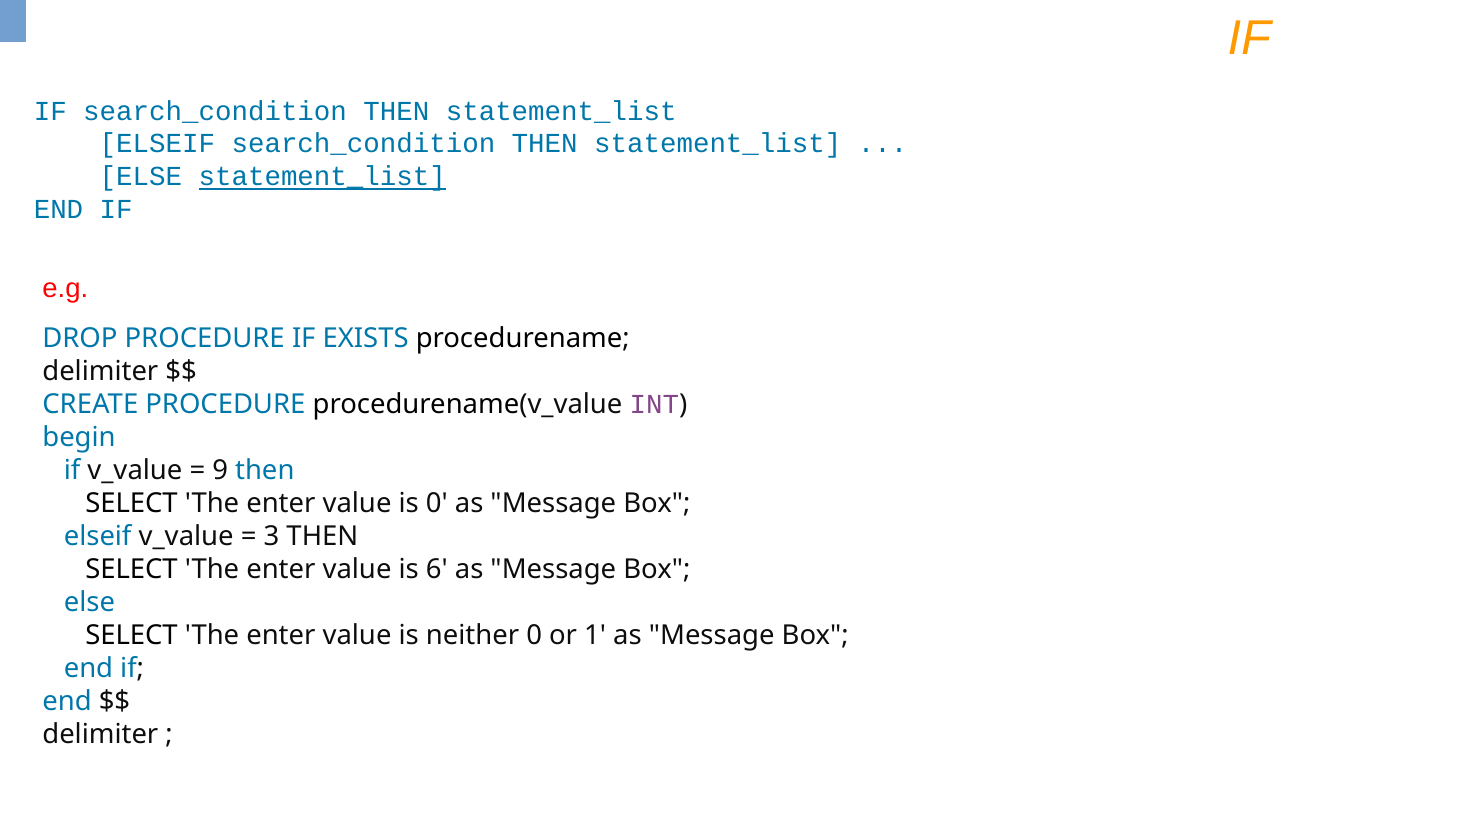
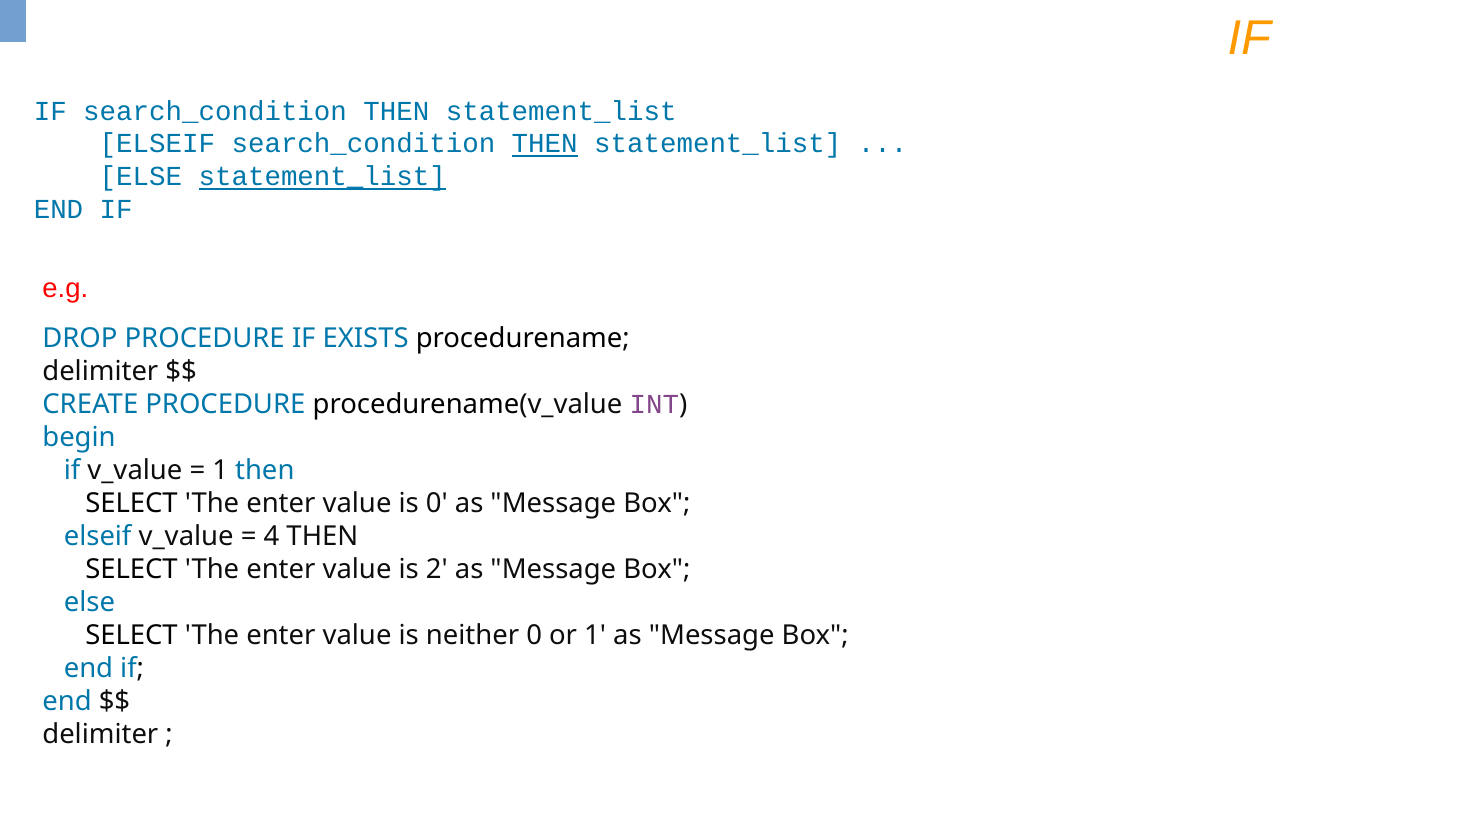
THEN underline: none -> present (545, 144)
9: 9 -> 1 (220, 471)
3: 3 -> 4 (271, 537)
6: 6 -> 2 (437, 570)
